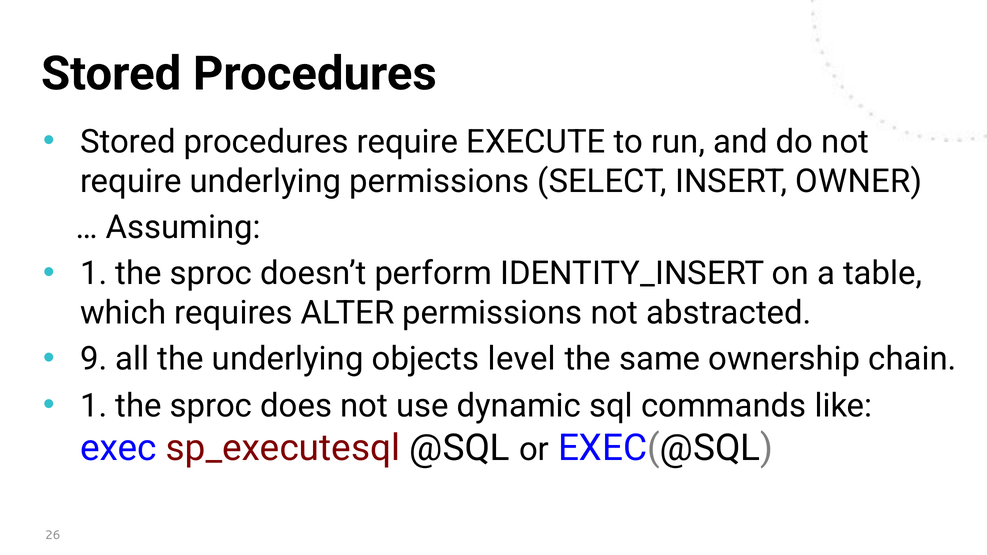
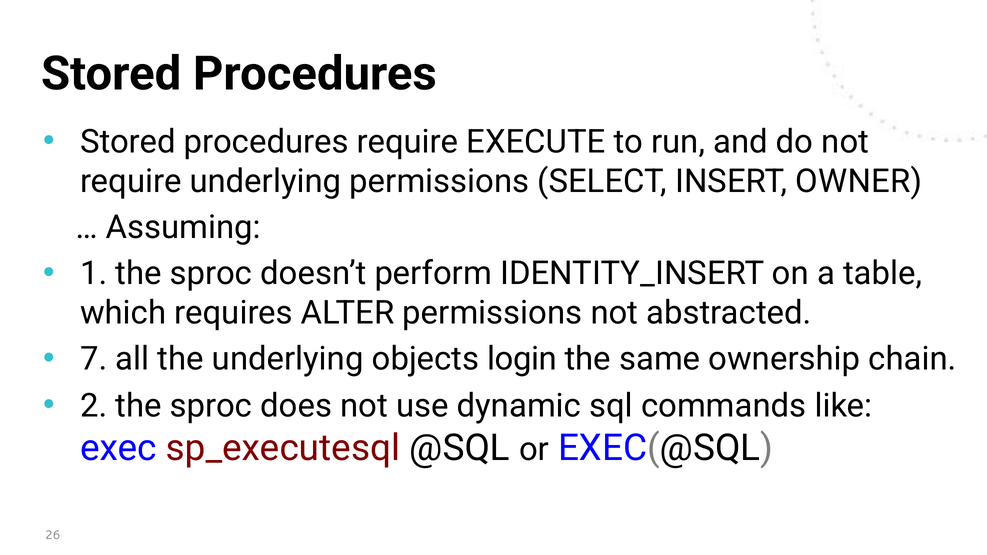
9: 9 -> 7 (94, 359)
level: level -> login (522, 359)
1: 1 -> 2 (94, 406)
